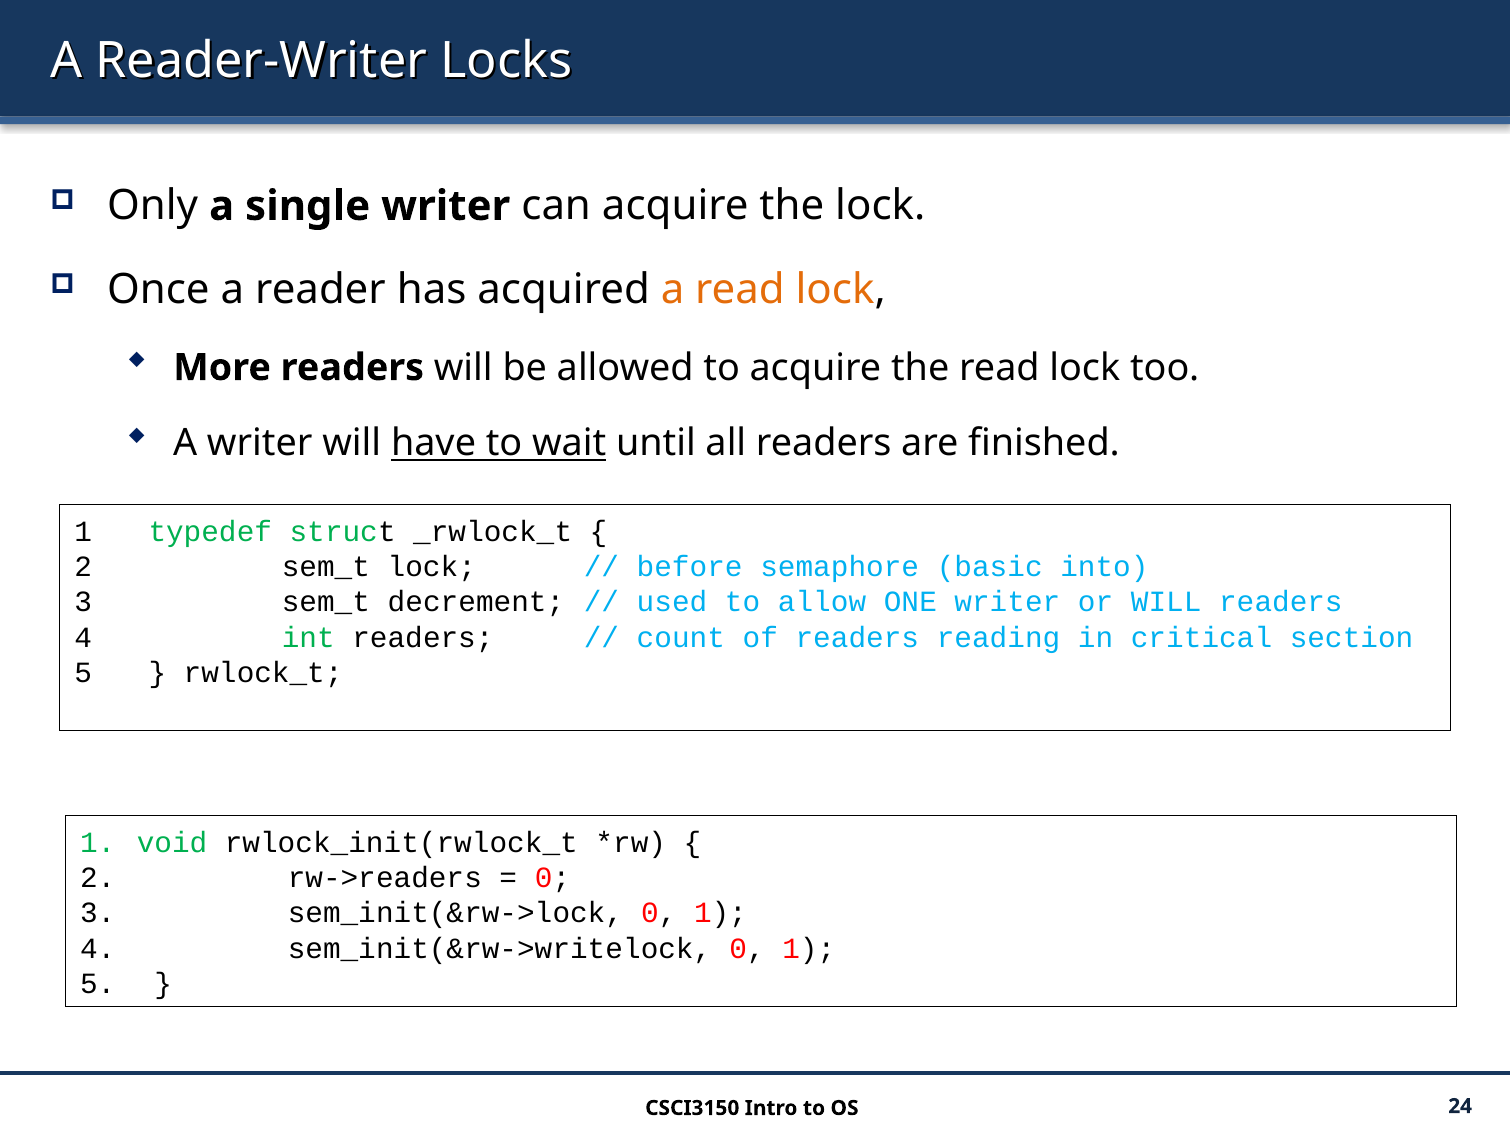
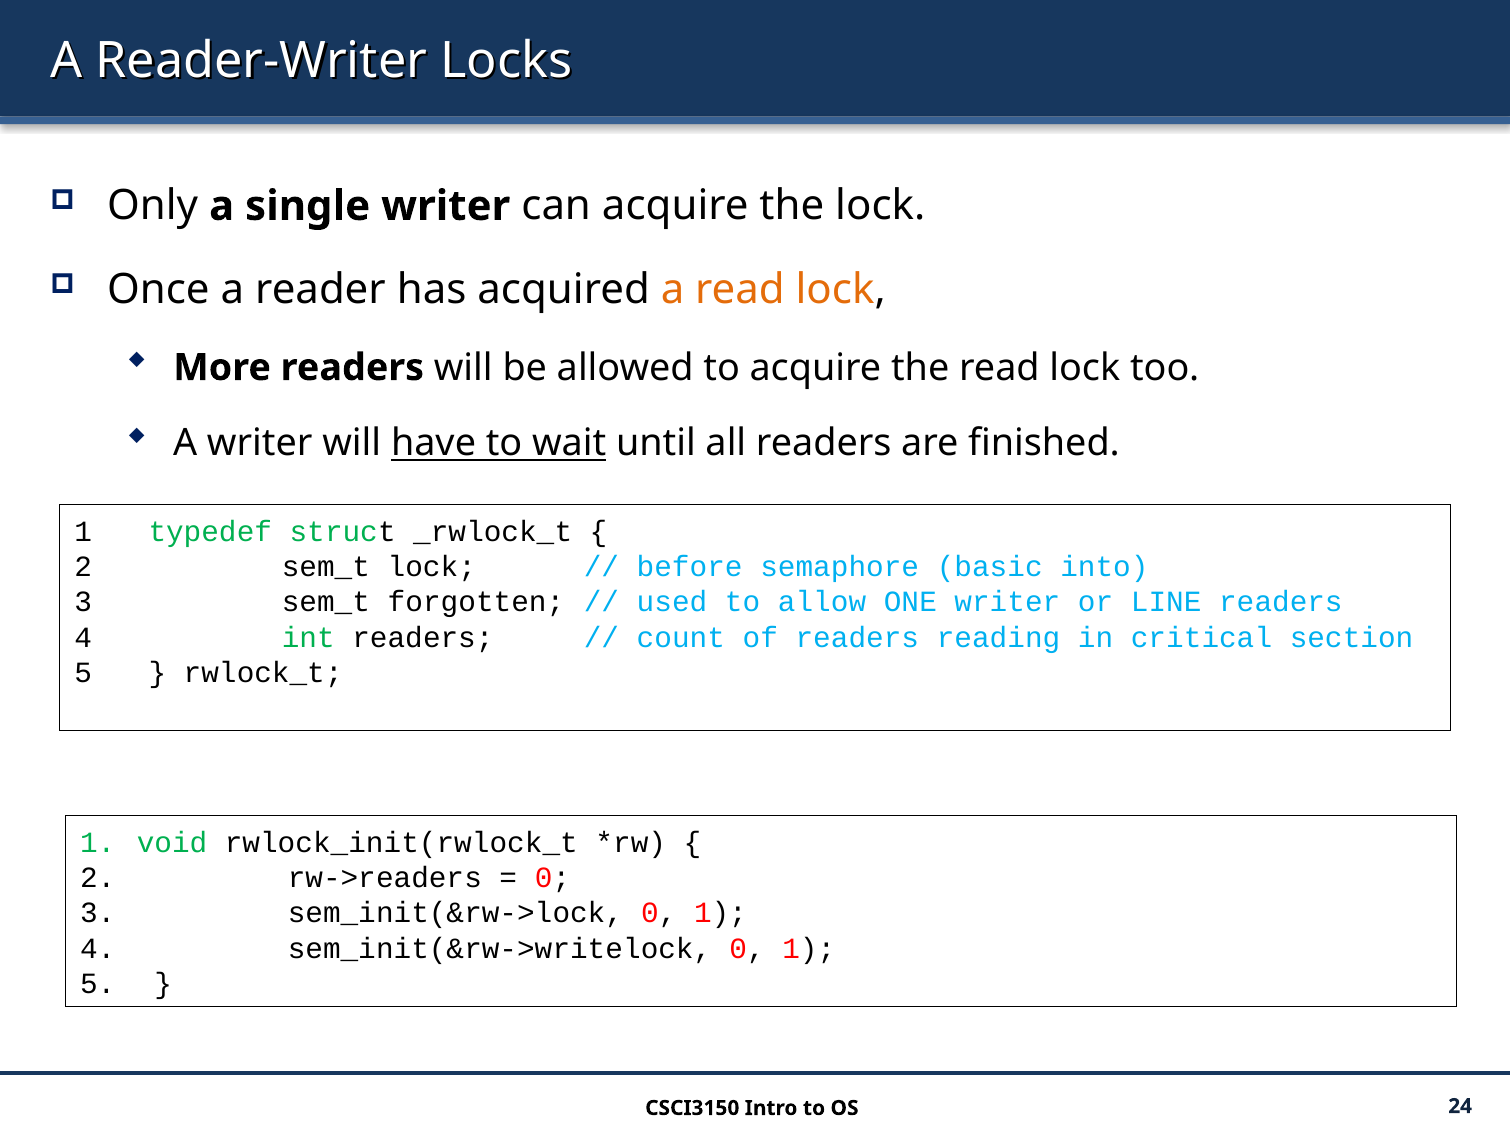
decrement: decrement -> forgotten (476, 602)
or WILL: WILL -> LINE (1166, 602)
